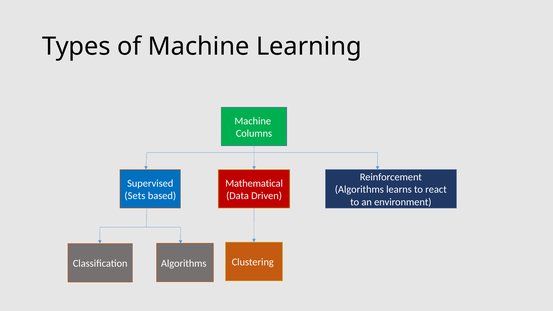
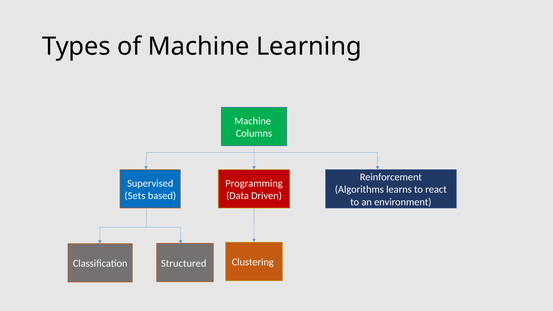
Mathematical: Mathematical -> Programming (254, 183)
Classification Algorithms: Algorithms -> Structured (184, 263)
